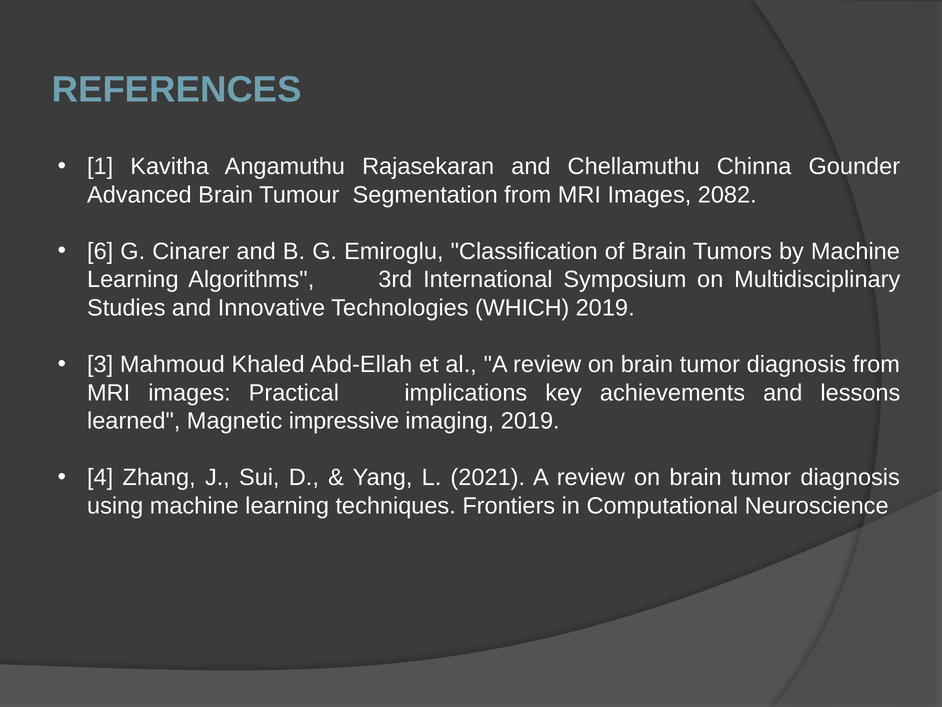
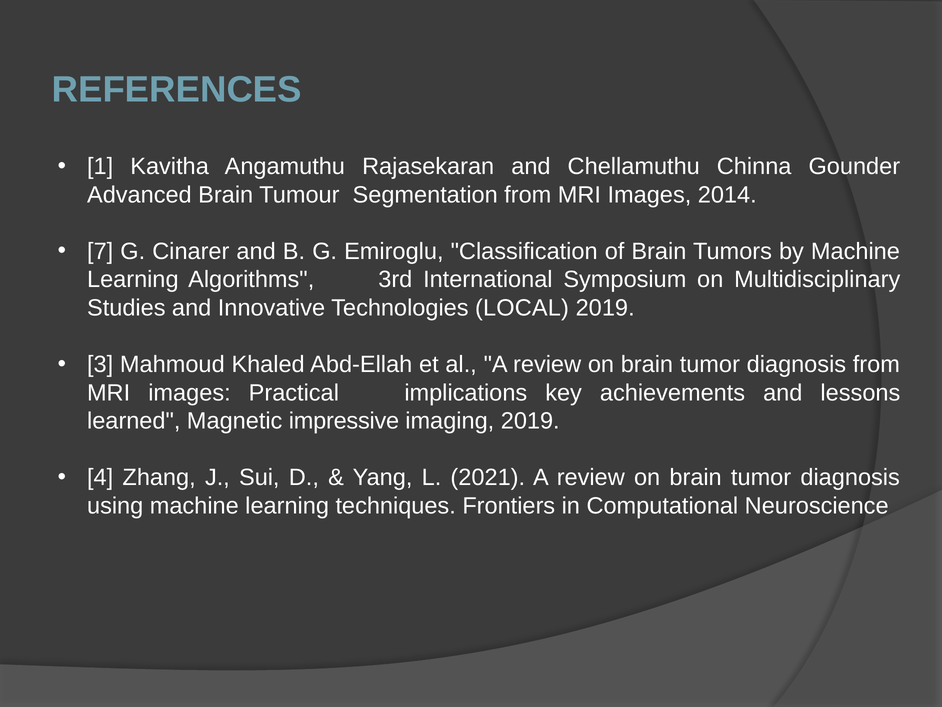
2082: 2082 -> 2014 (727, 195)
6: 6 -> 7 (100, 251)
WHICH: WHICH -> LOCAL (522, 308)
